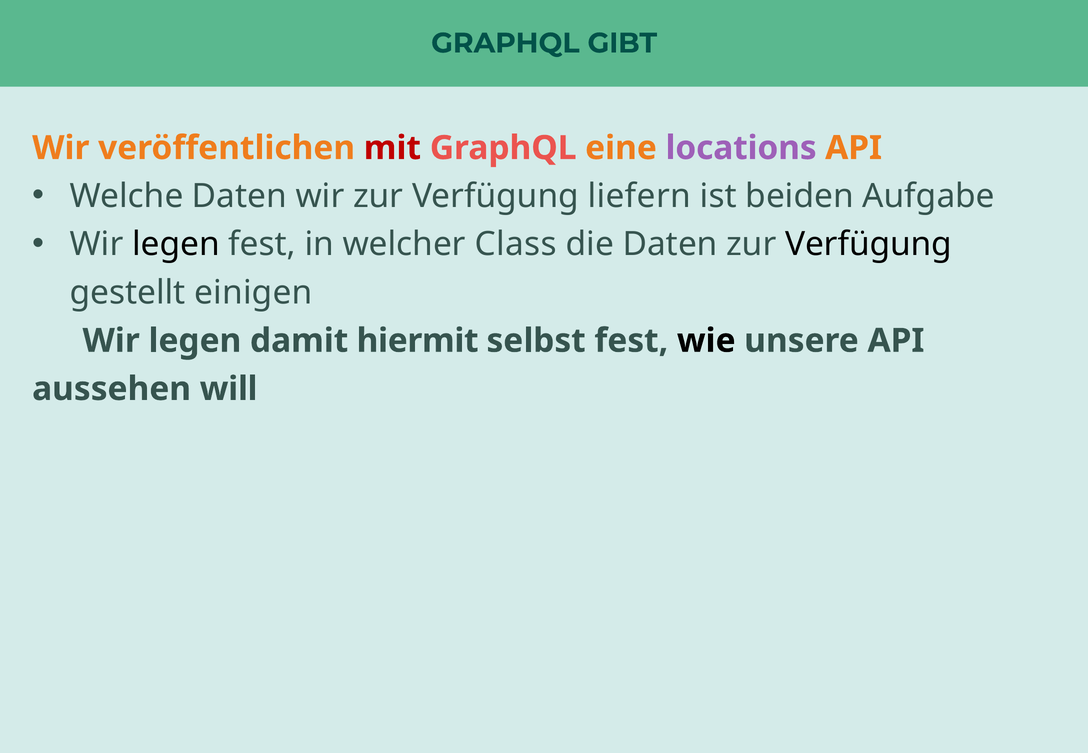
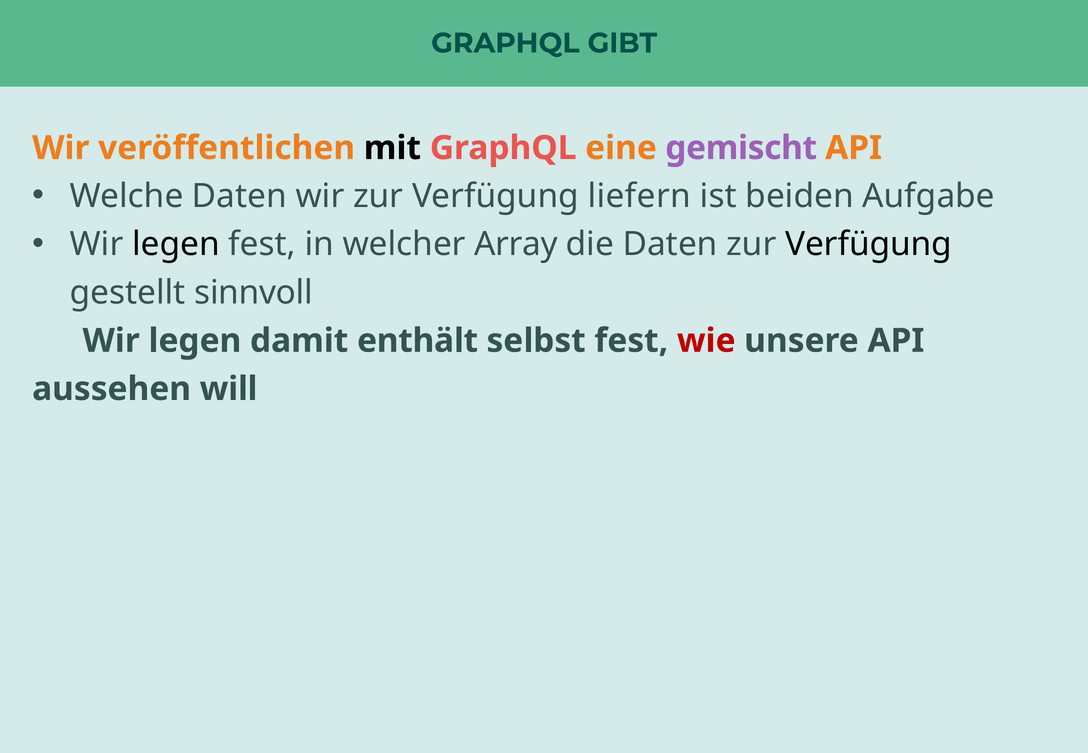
mit colour: red -> black (392, 148)
locations: locations -> gemischt (741, 148)
Class: Class -> Array (516, 244)
einigen: einigen -> sinnvoll (254, 293)
hiermit: hiermit -> enthält (418, 341)
wie colour: black -> red (706, 341)
